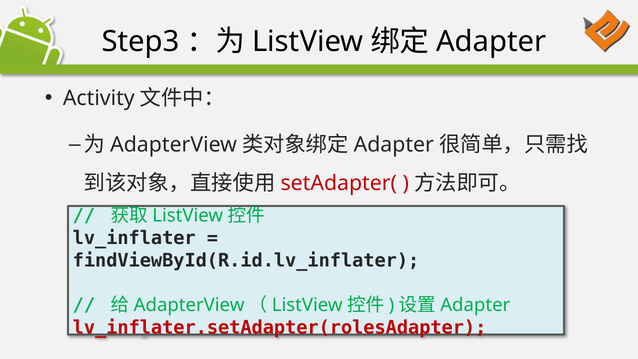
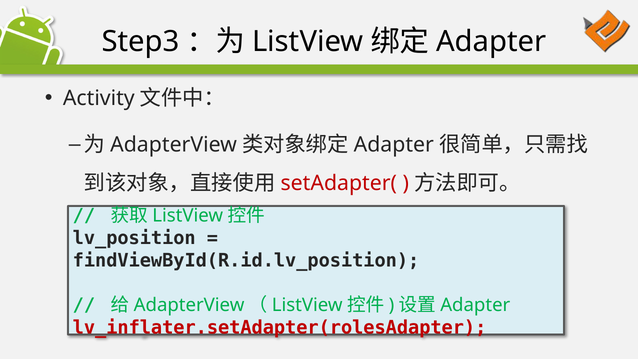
lv_inflater: lv_inflater -> lv_position (134, 238)
findViewById(R.id.lv_inflater: findViewById(R.id.lv_inflater -> findViewById(R.id.lv_position (246, 260)
